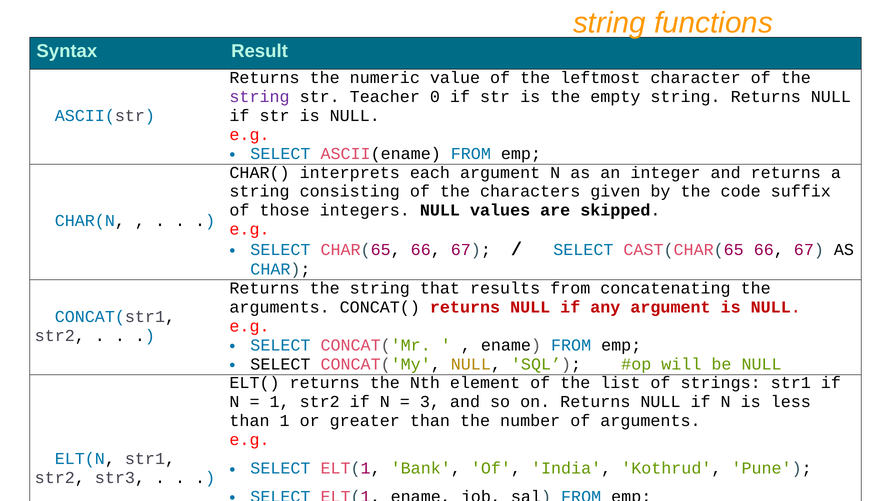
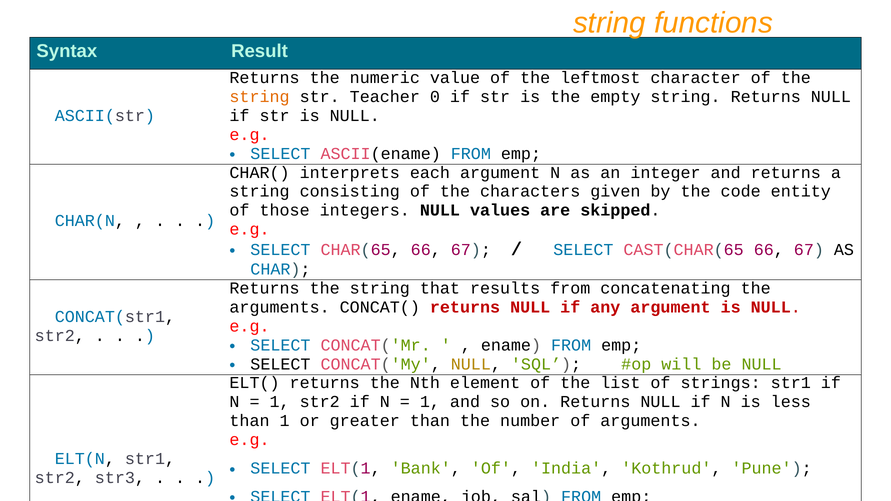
string colour: purple -> orange (260, 97)
suffix: suffix -> entity (801, 192)
3: 3 -> 1 (430, 402)
